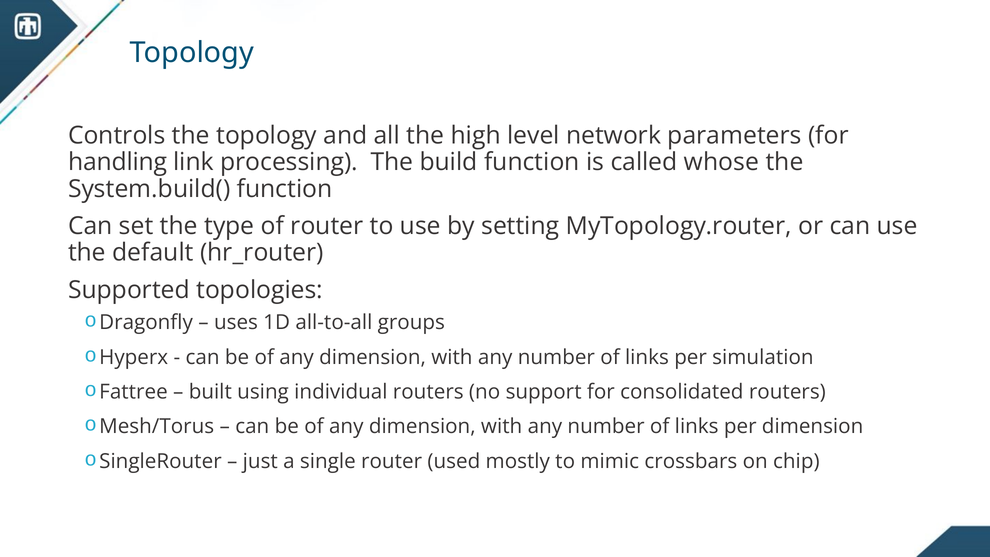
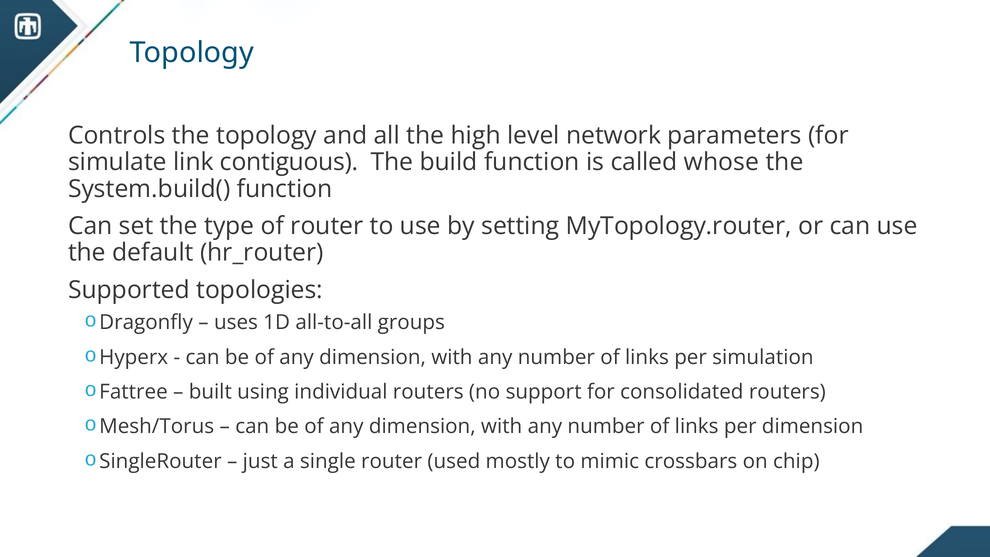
handling: handling -> simulate (117, 162)
processing: processing -> contiguous (289, 162)
